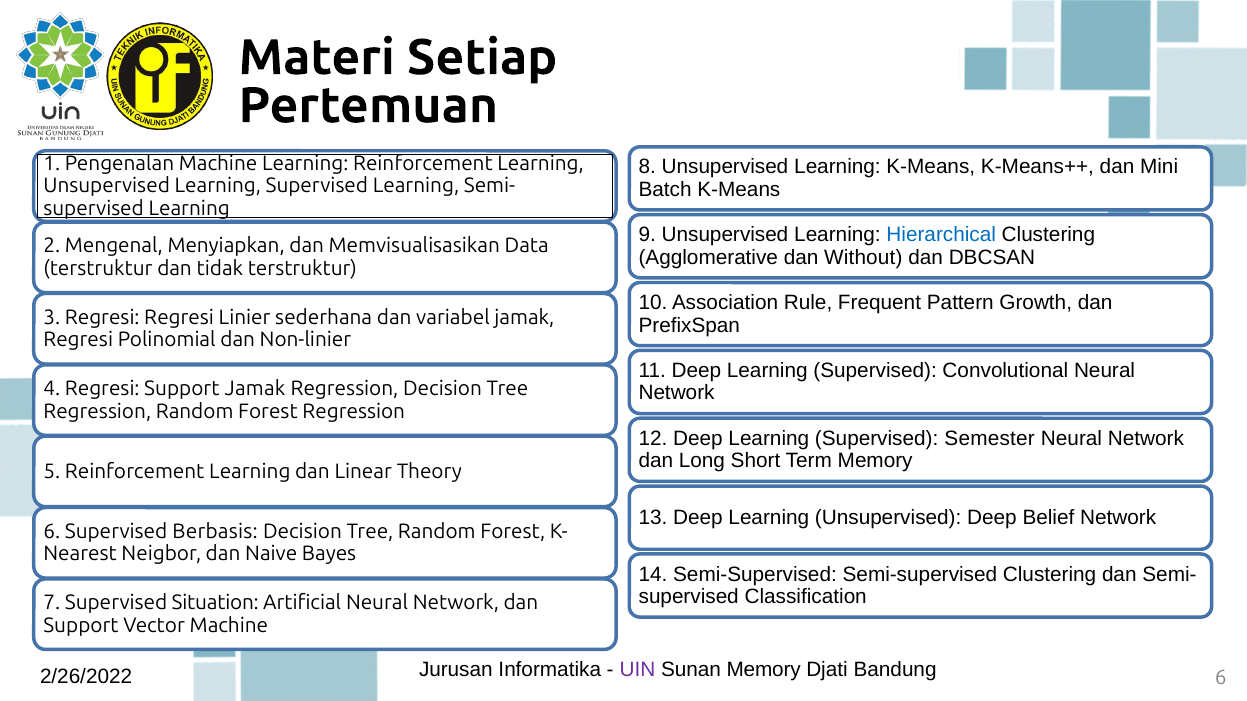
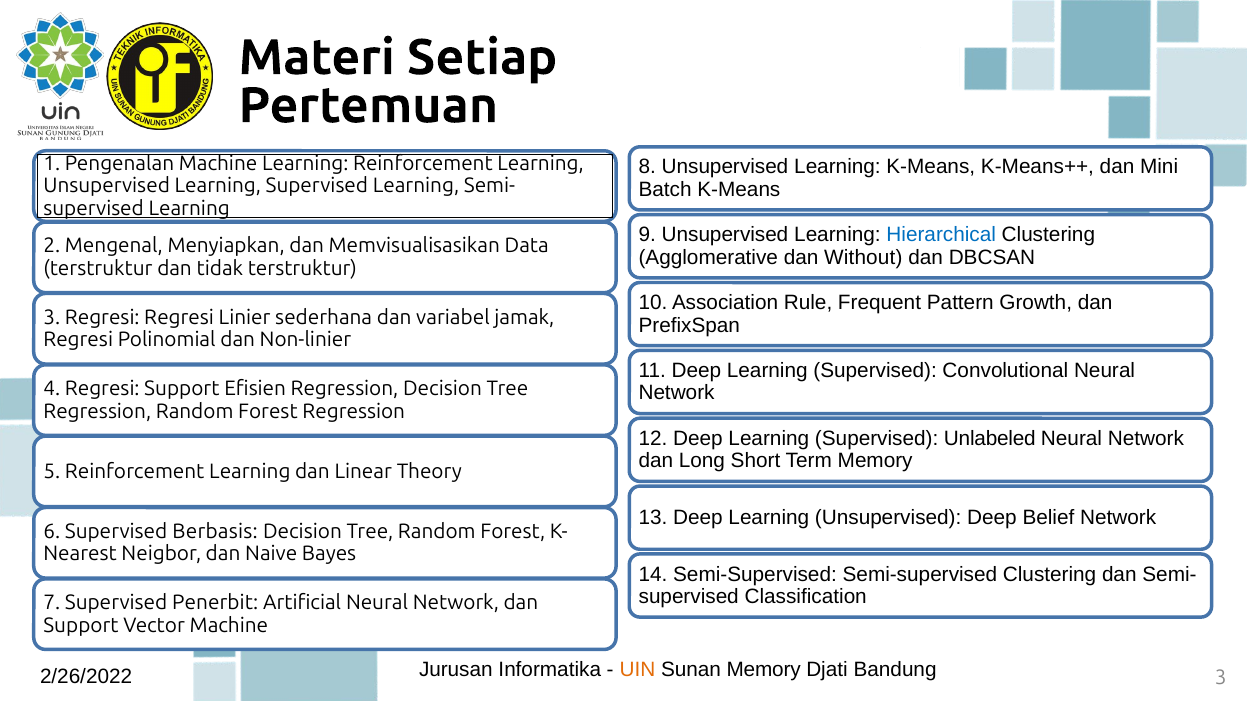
Support Jamak: Jamak -> Efisien (255, 389)
Semester: Semester -> Unlabeled (990, 439)
Situation: Situation -> Penerbit (215, 603)
UIN colour: purple -> orange (637, 671)
Bandung 6: 6 -> 3 (1221, 678)
